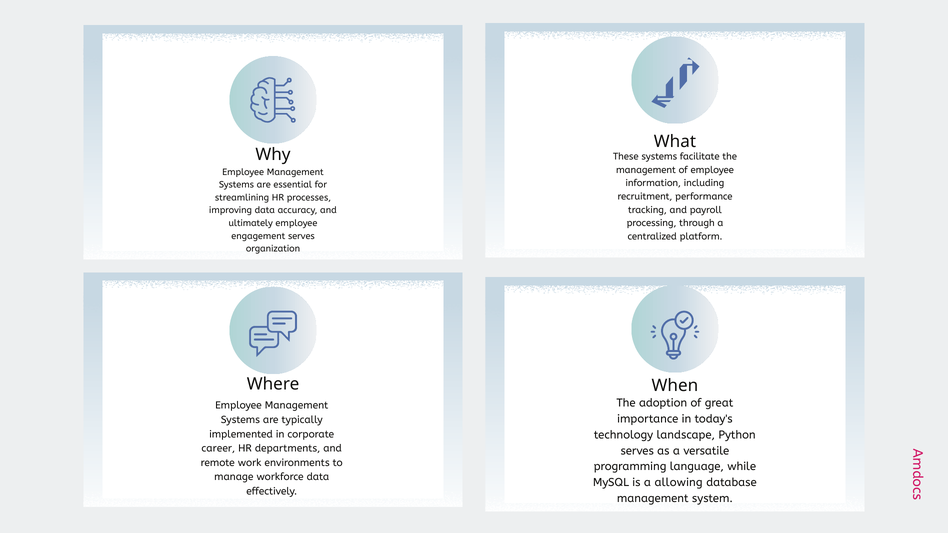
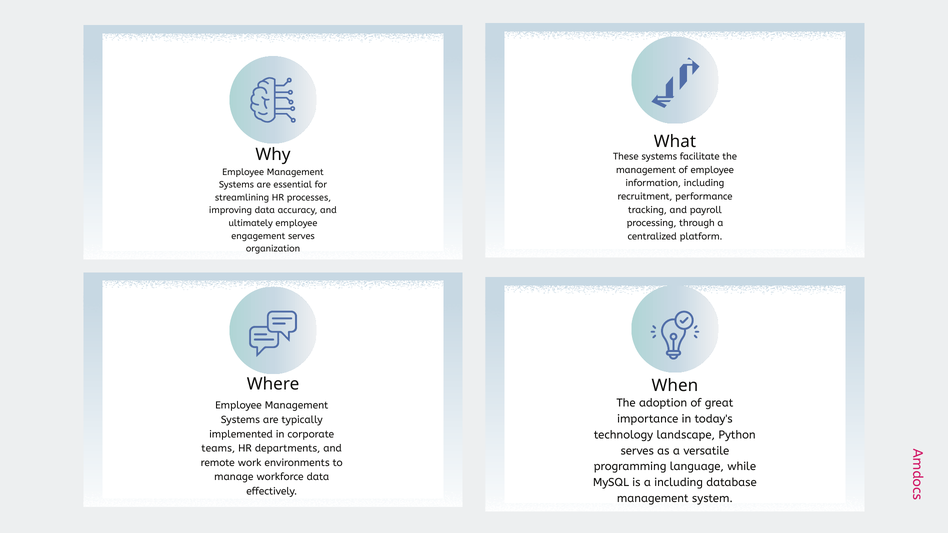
career: career -> teams (218, 449)
a allowing: allowing -> including (679, 483)
